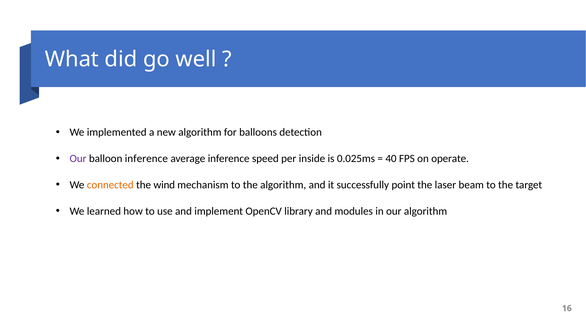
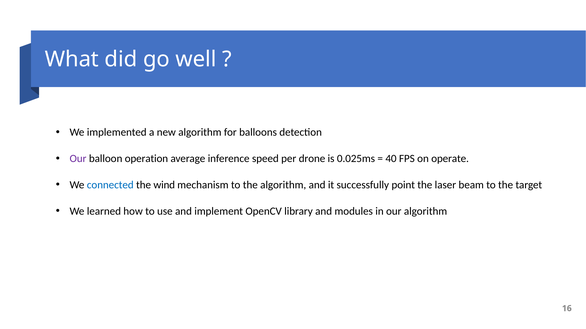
balloon inference: inference -> operation (146, 159)
inside: inside -> drone (312, 159)
connected colour: orange -> blue (110, 185)
